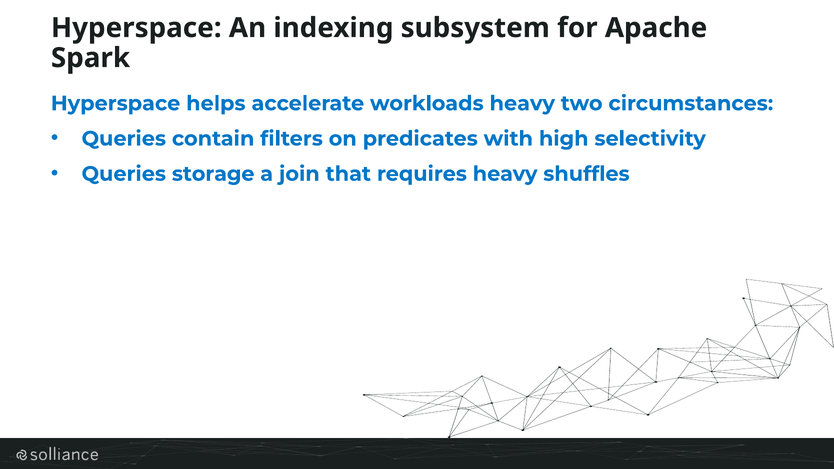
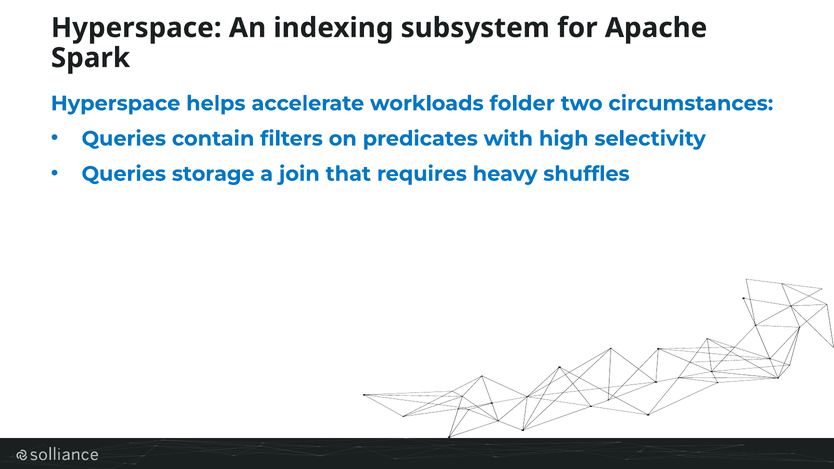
workloads heavy: heavy -> folder (522, 103)
